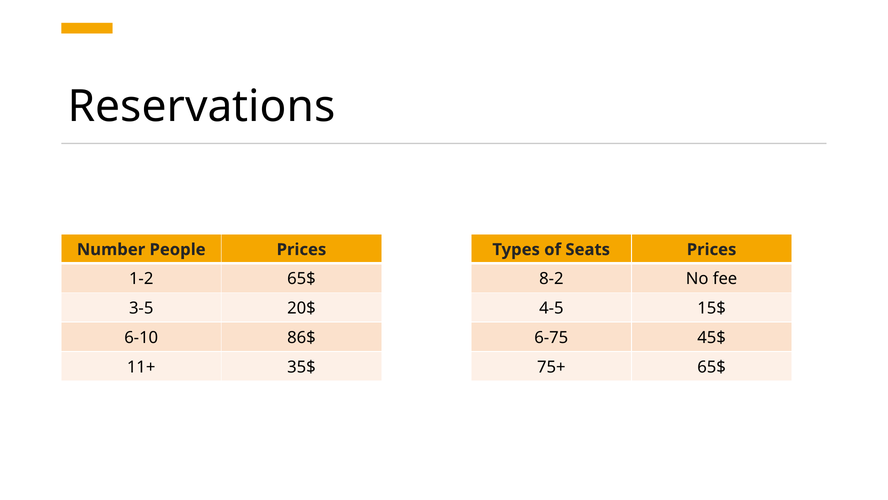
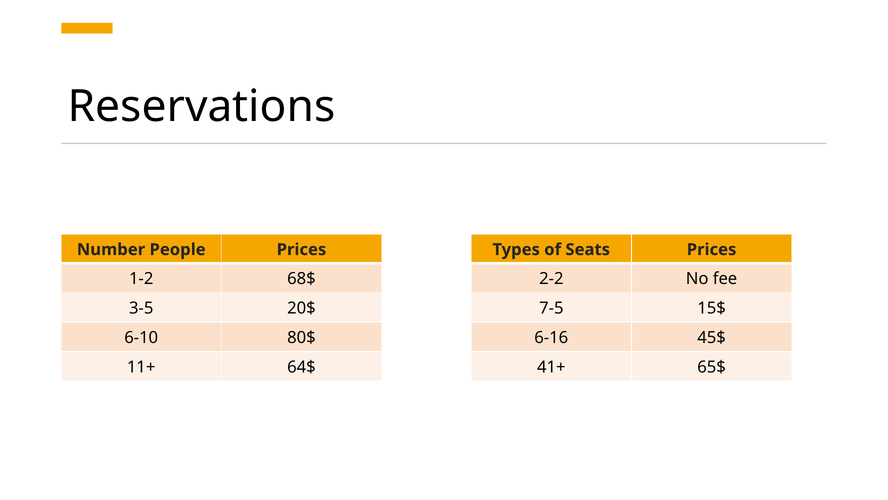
1-2 65$: 65$ -> 68$ (301, 279)
8-2: 8-2 -> 2-2 (551, 279)
4-5: 4-5 -> 7-5 (551, 308)
86$: 86$ -> 80$ (301, 337)
6-75: 6-75 -> 6-16 (551, 337)
35$: 35$ -> 64$ (301, 367)
75+: 75+ -> 41+ (551, 367)
